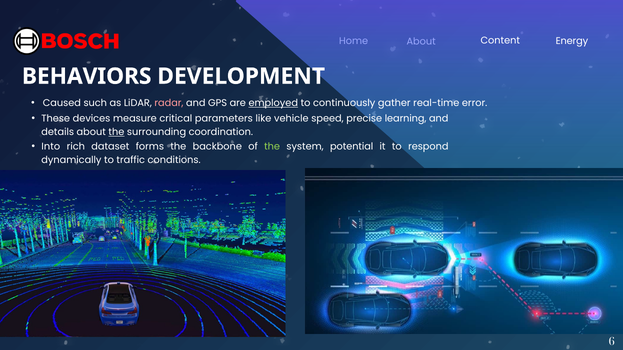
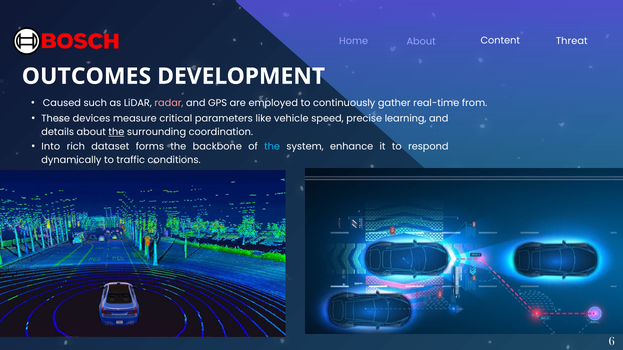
Energy: Energy -> Threat (572, 41)
BEHAVIORS: BEHAVIORS -> OUTCOMES (87, 76)
employed underline: present -> none (273, 103)
error: error -> from (475, 103)
the colour: light green -> light blue (272, 147)
potential: potential -> enhance (352, 147)
